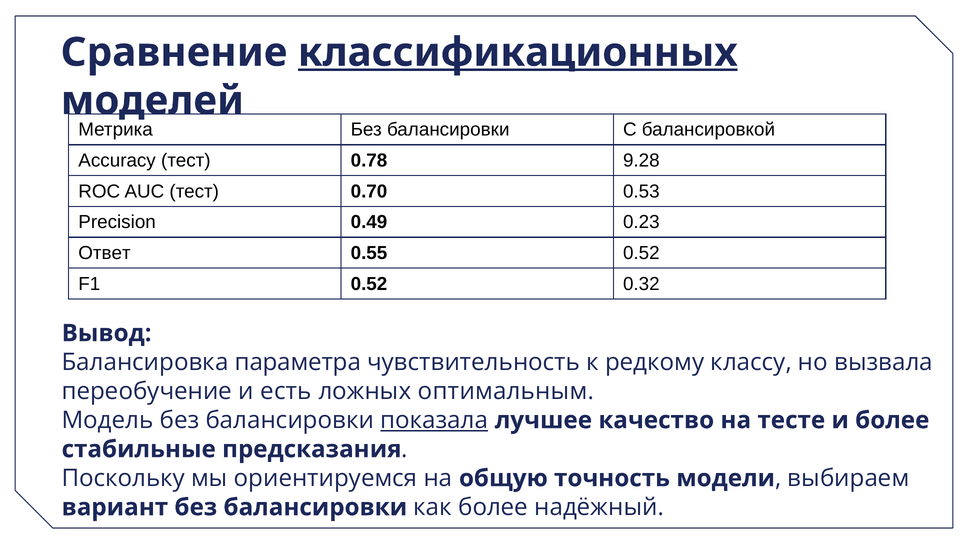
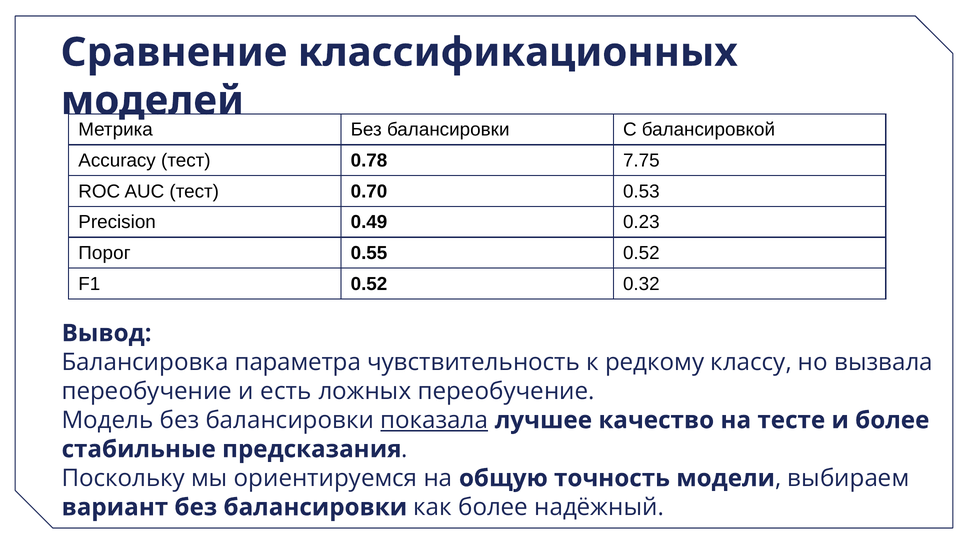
классификационных underline: present -> none (518, 53)
9.28: 9.28 -> 7.75 (641, 161)
Ответ: Ответ -> Порог (104, 253)
ложных оптимальным: оптимальным -> переобучение (506, 392)
